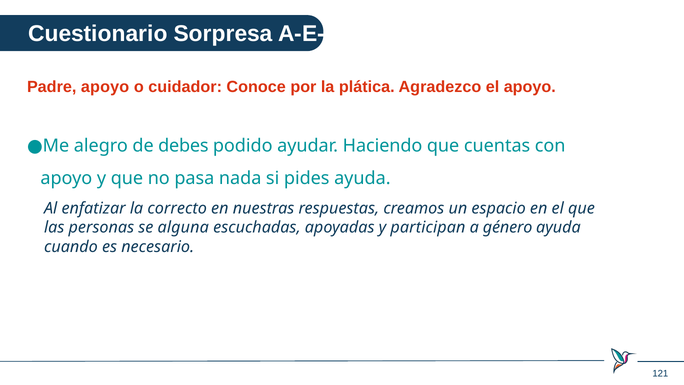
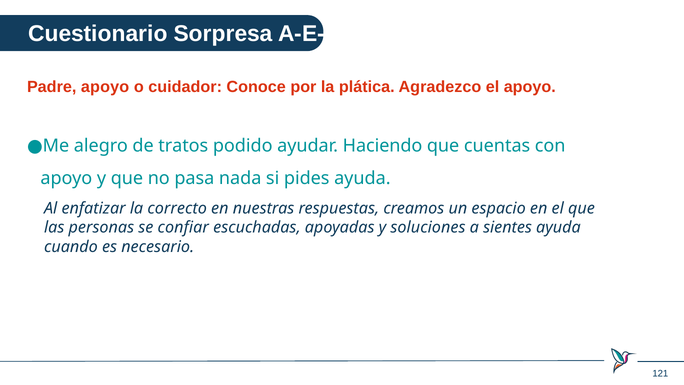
debes: debes -> tratos (183, 146)
alguna: alguna -> confiar (183, 227)
participan: participan -> soluciones (428, 227)
género: género -> sientes (508, 227)
